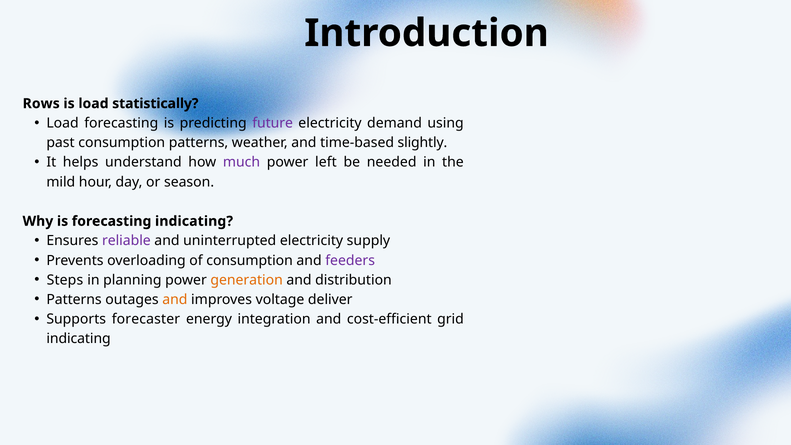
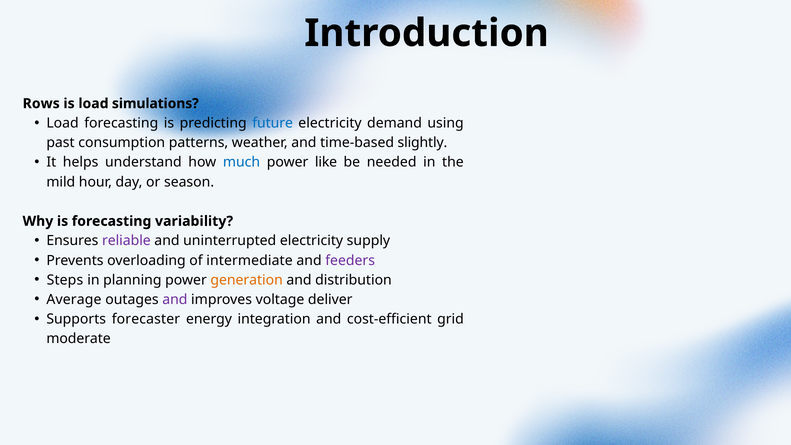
statistically: statistically -> simulations (155, 104)
future colour: purple -> blue (273, 123)
much colour: purple -> blue (242, 162)
left: left -> like (326, 162)
forecasting indicating: indicating -> variability (194, 221)
of consumption: consumption -> intermediate (250, 260)
Patterns: Patterns -> Average (74, 300)
and colour: orange -> purple (175, 300)
indicating: indicating -> moderate (79, 339)
